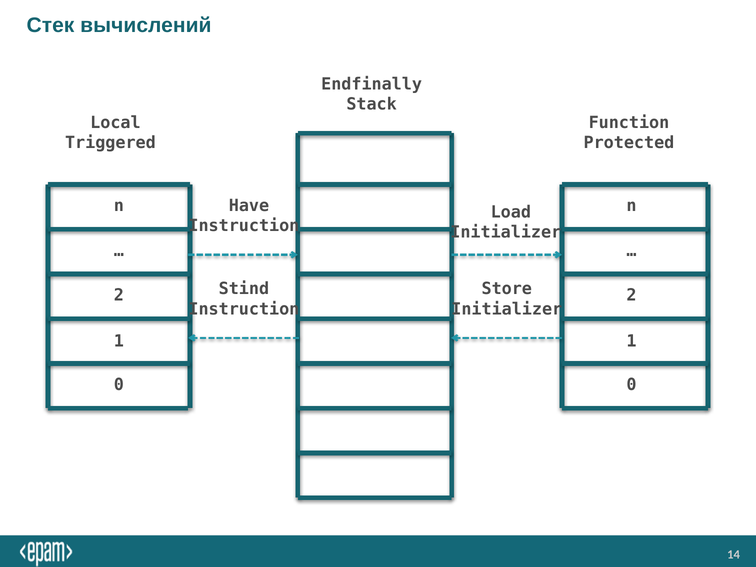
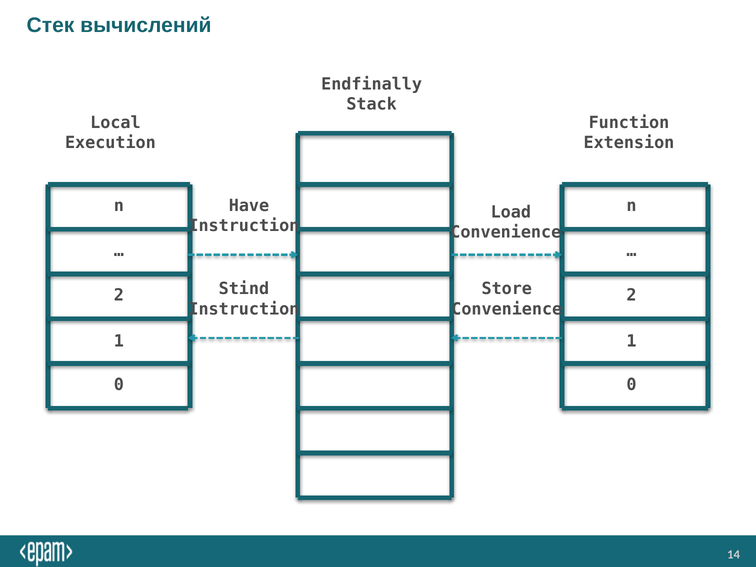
Triggered: Triggered -> Execution (110, 143)
Protected: Protected -> Extension (629, 143)
Initializer: Initializer -> Convenience (506, 232)
Initializer: Initializer -> Convenience (507, 309)
